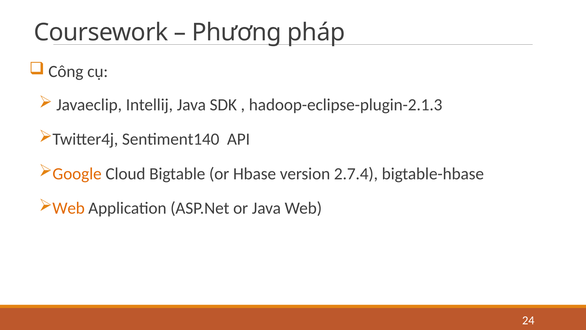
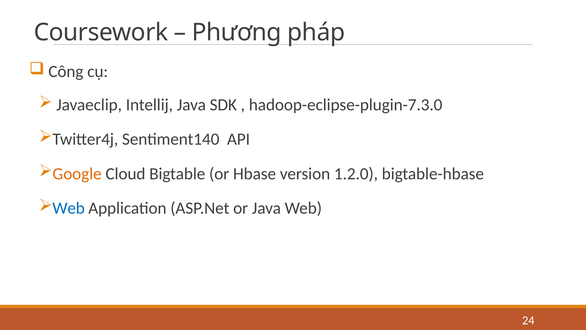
hadoop-eclipse-plugin-2.1.3: hadoop-eclipse-plugin-2.1.3 -> hadoop-eclipse-plugin-7.3.0 (346, 105)
2.7.4: 2.7.4 -> 1.2.0 (356, 174)
Web colour: orange -> blue (69, 208)
